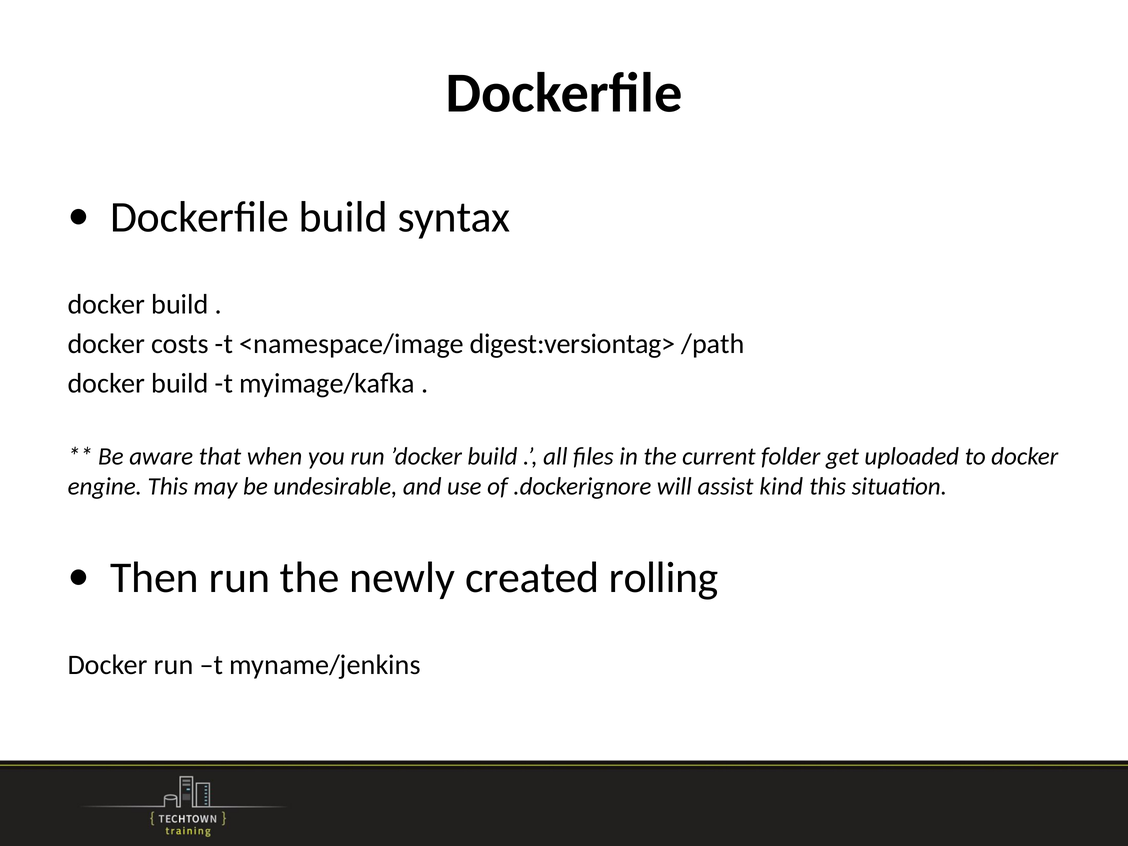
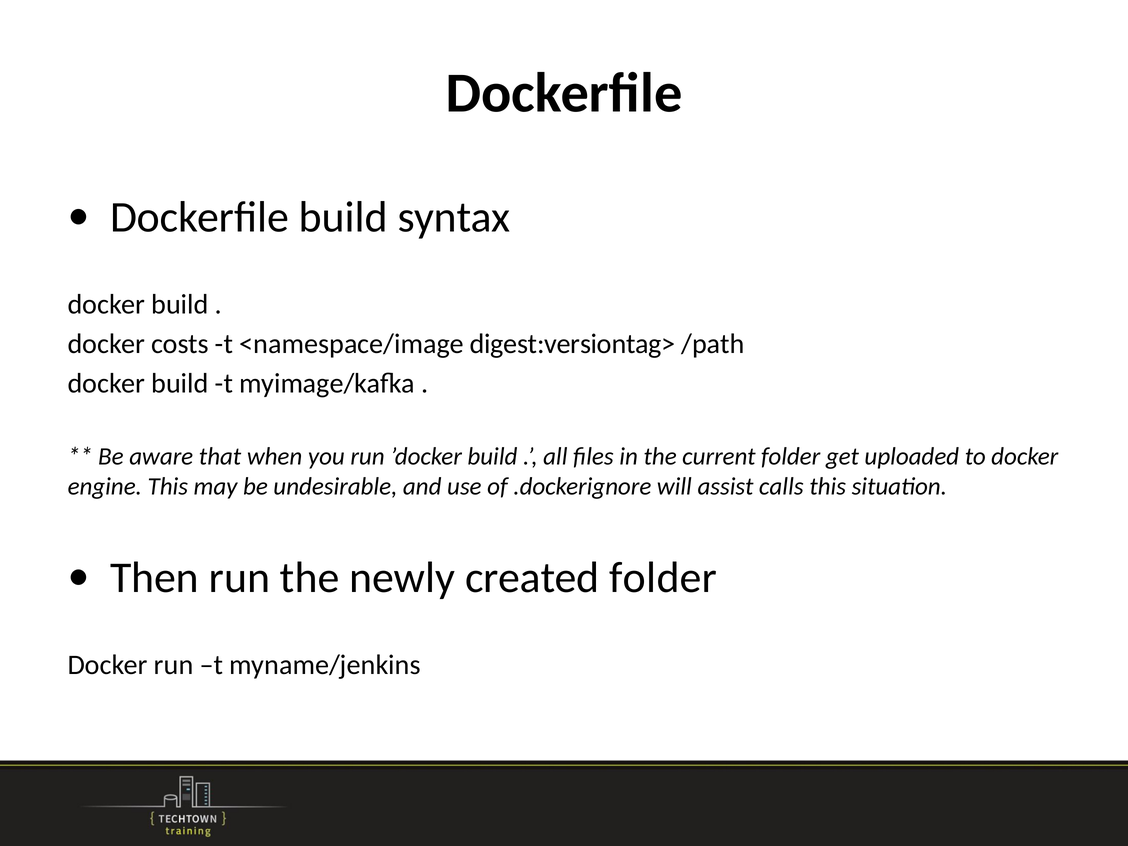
kind: kind -> calls (781, 487)
created rolling: rolling -> folder (663, 578)
